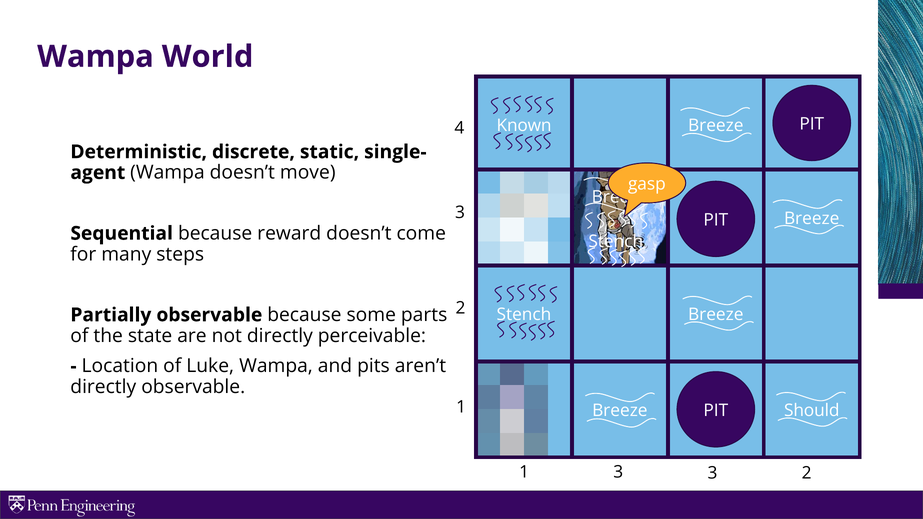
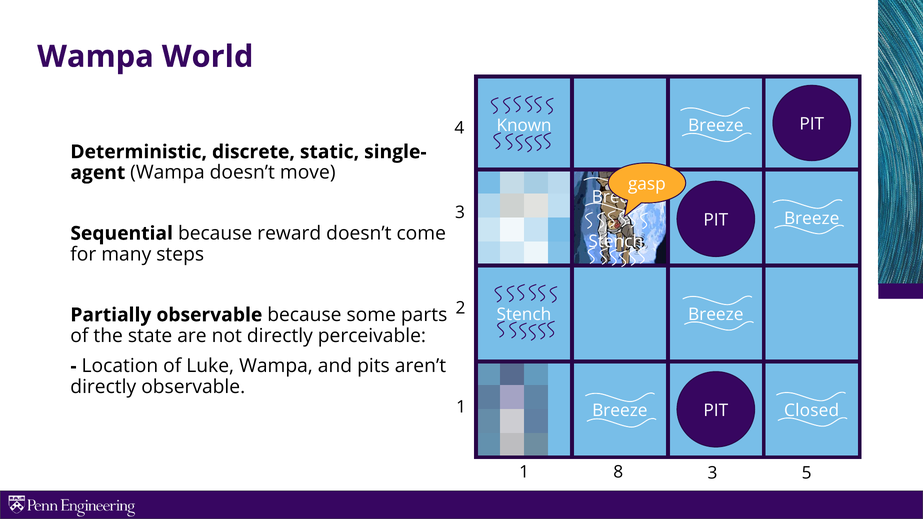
Should: Should -> Closed (812, 411)
1 3: 3 -> 8 (618, 472)
3 2: 2 -> 5 (807, 473)
